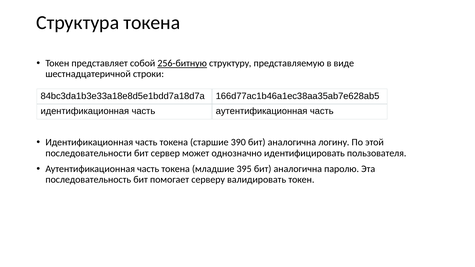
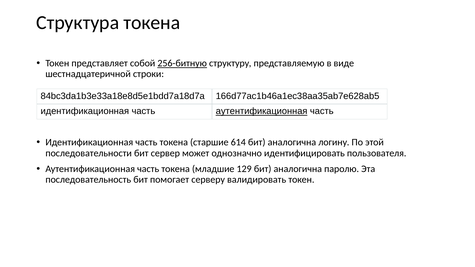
аутентификационная underline: none -> present (262, 111)
390: 390 -> 614 (238, 142)
395: 395 -> 129 (244, 169)
